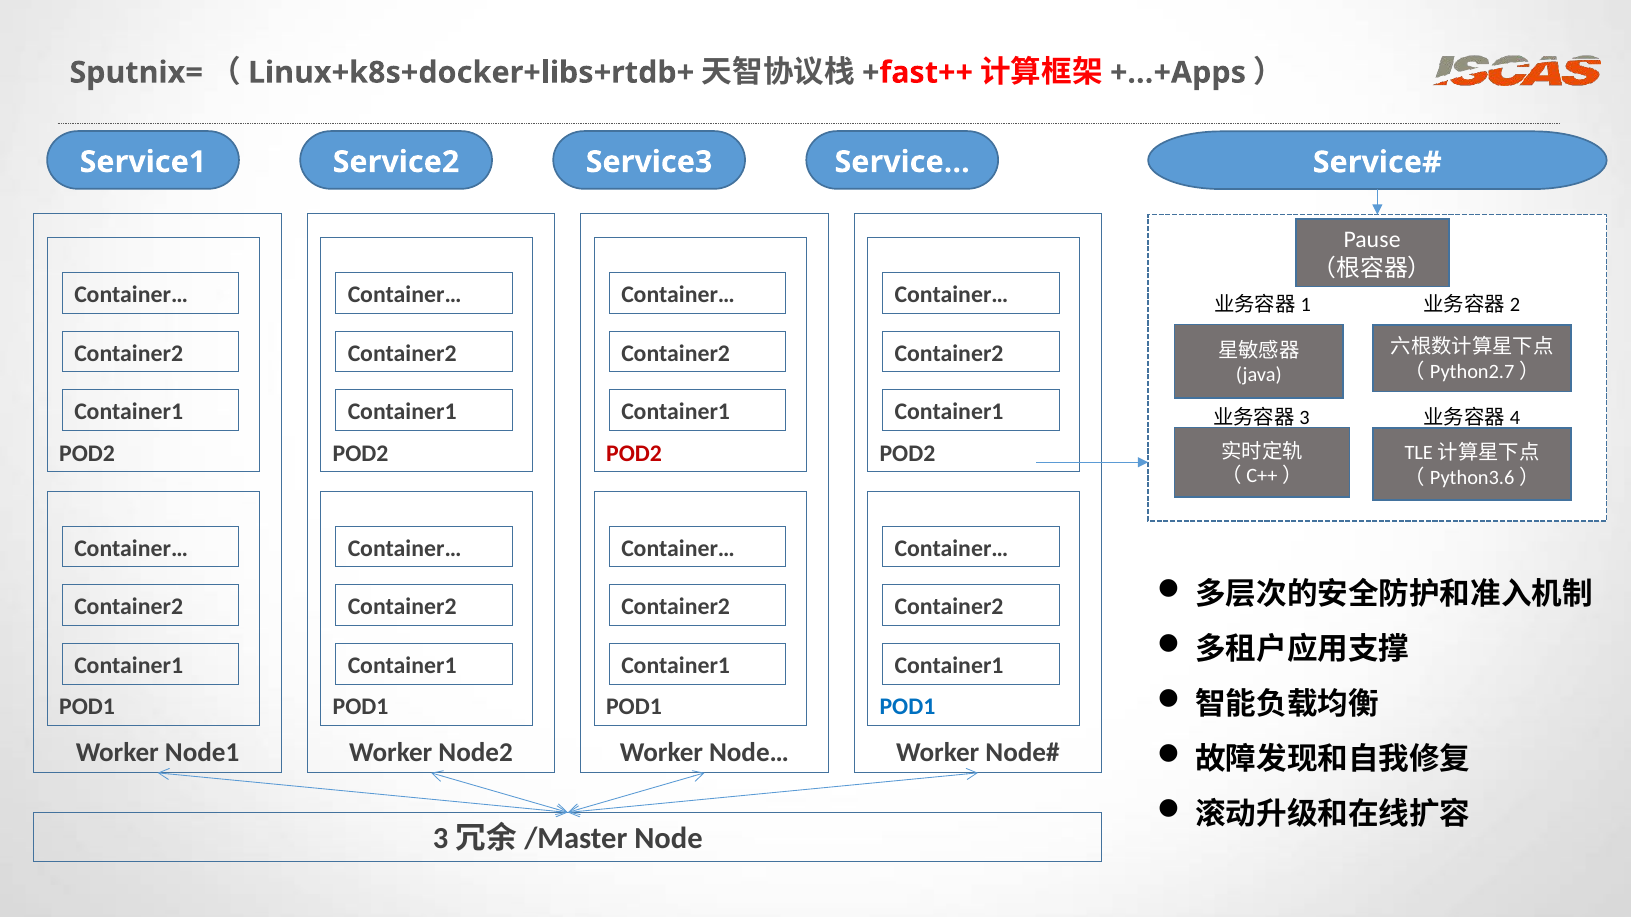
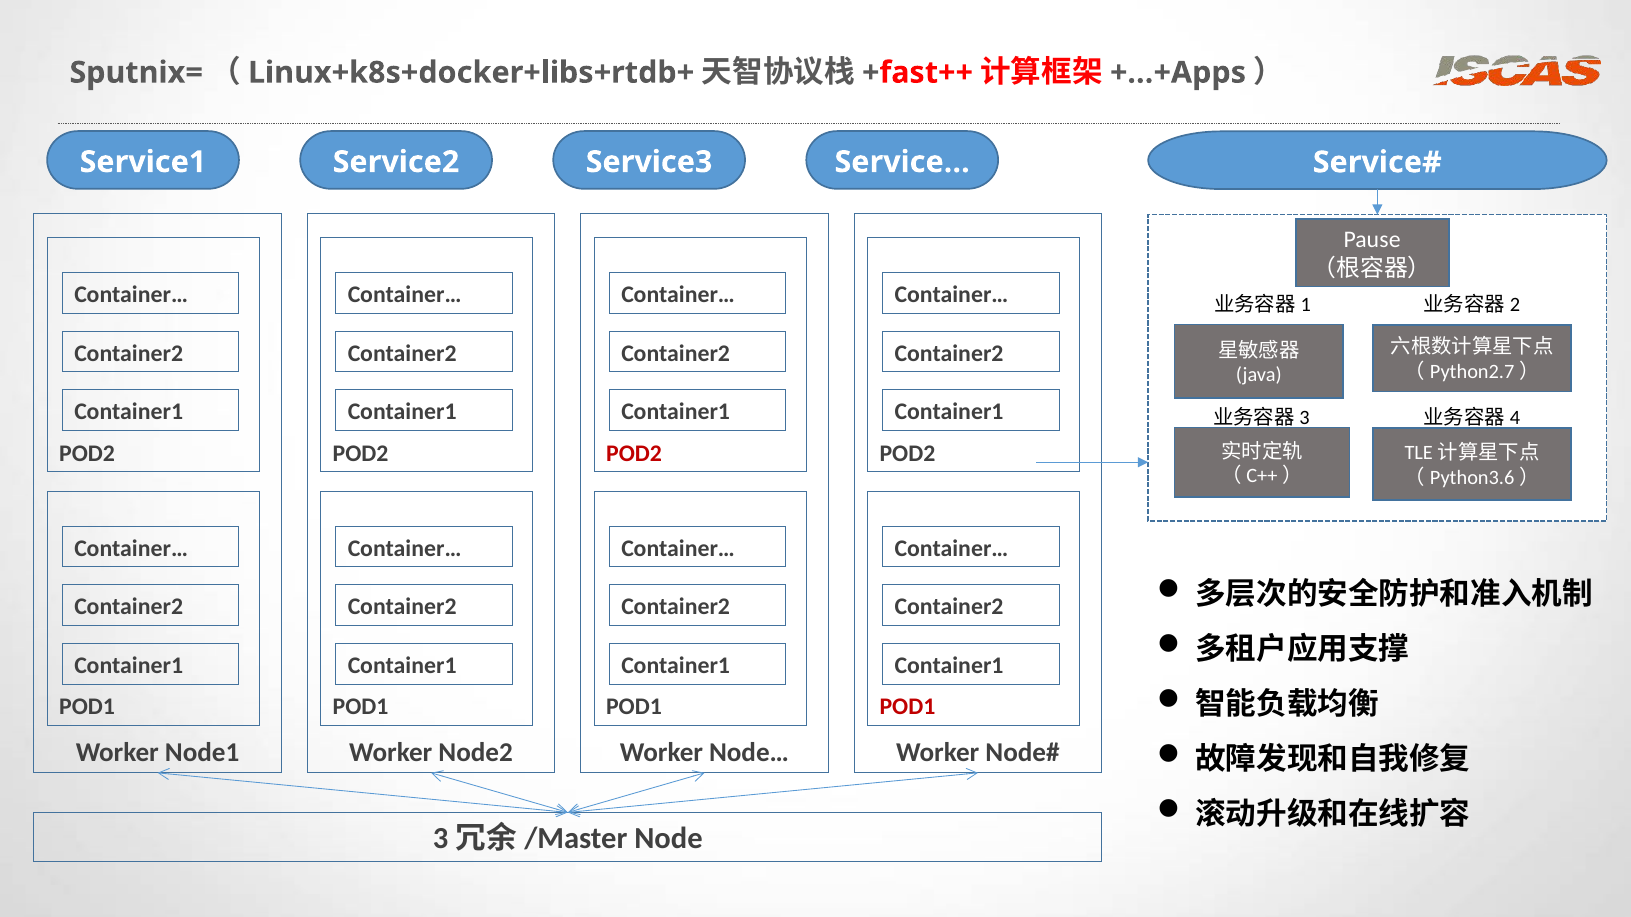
POD1 colour: blue -> red (907, 707)
